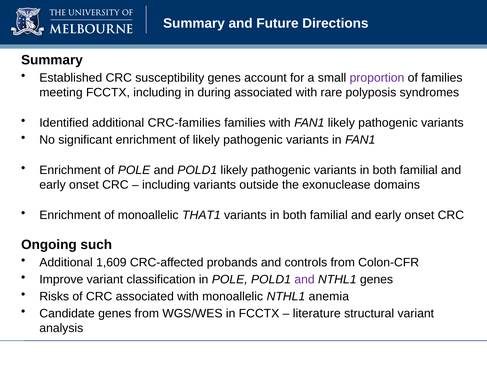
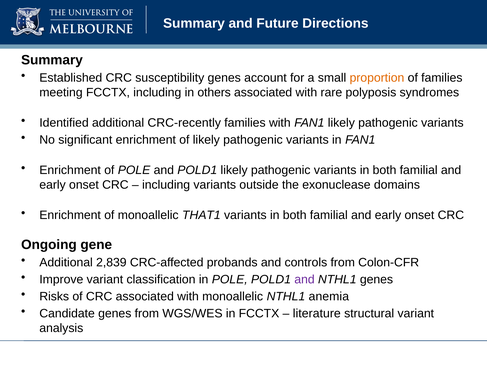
proportion colour: purple -> orange (377, 78)
during: during -> others (214, 93)
CRC-families: CRC-families -> CRC-recently (184, 123)
such: such -> gene (96, 245)
1,609: 1,609 -> 2,839 (111, 263)
